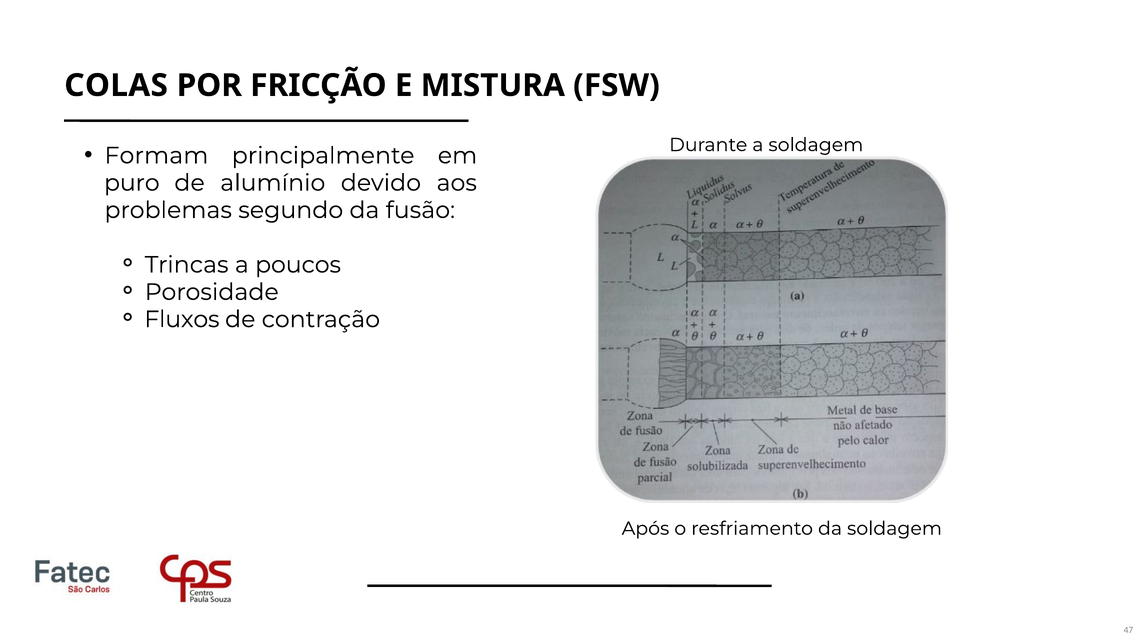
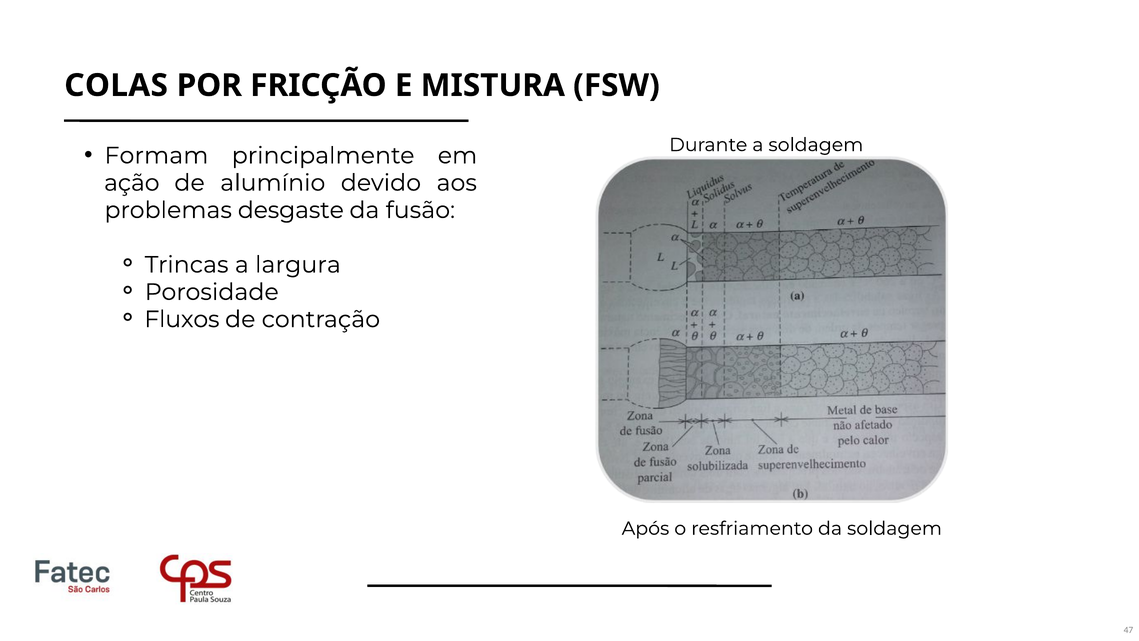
puro: puro -> ação (132, 183)
segundo: segundo -> desgaste (291, 210)
poucos: poucos -> largura (298, 265)
